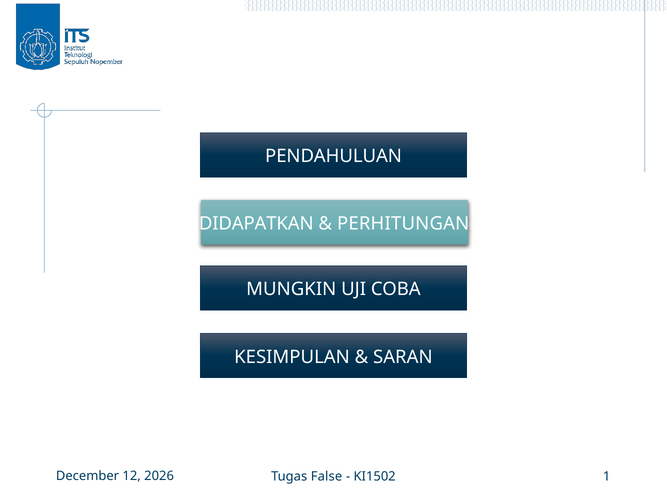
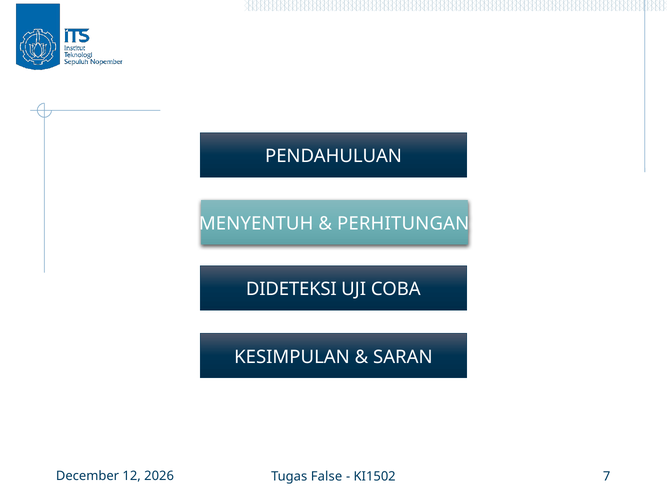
DIDAPATKAN: DIDAPATKAN -> MENYENTUH (256, 224)
MUNGKIN: MUNGKIN -> DIDETEKSI (291, 289)
1: 1 -> 7 (607, 477)
